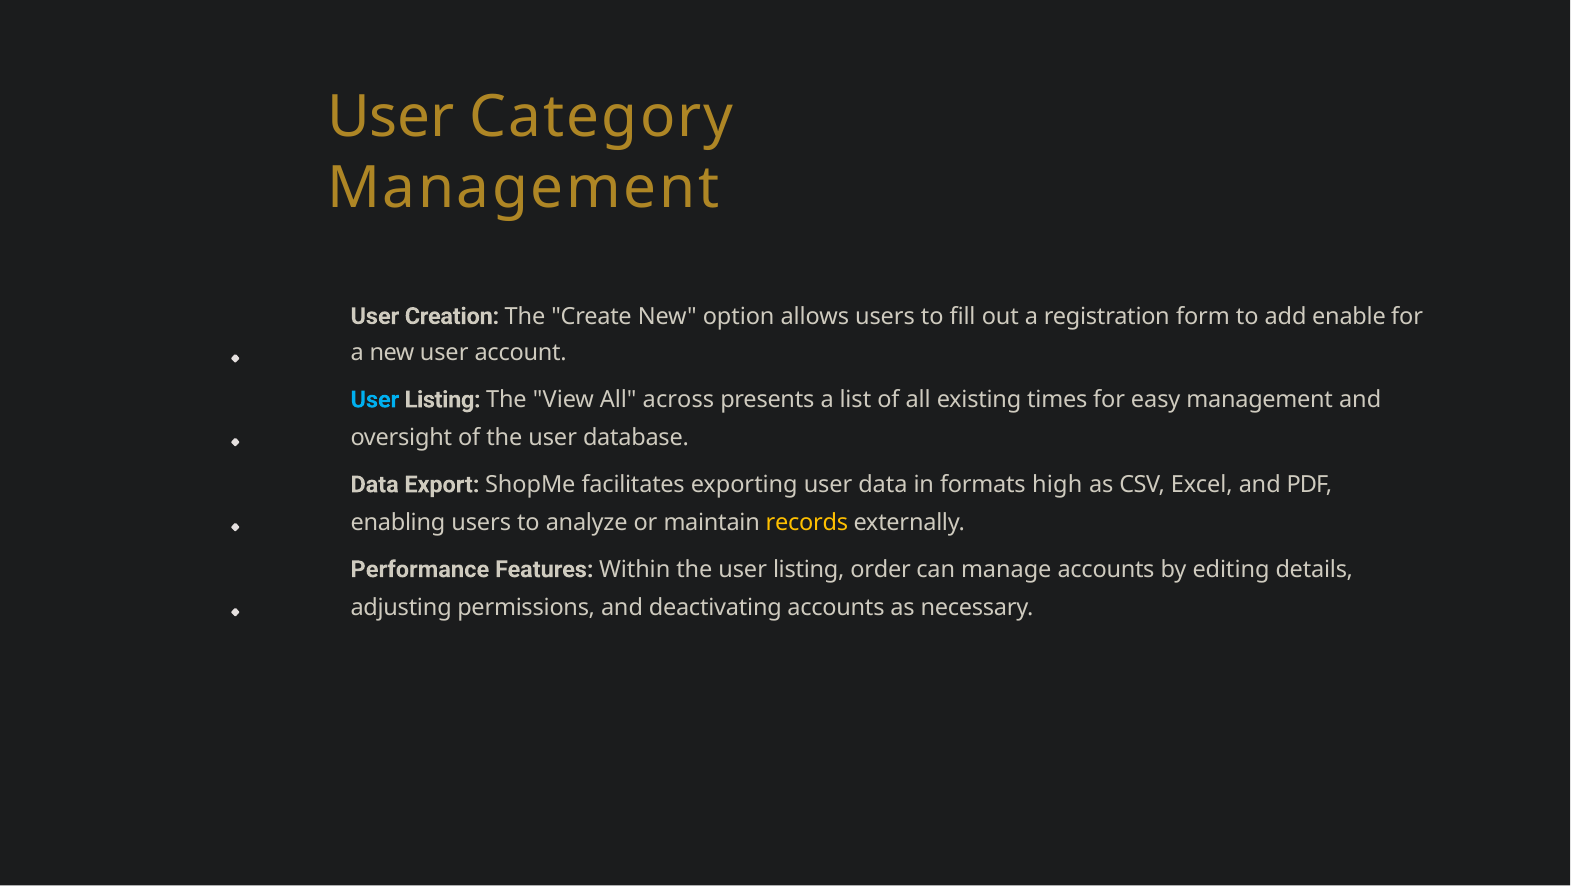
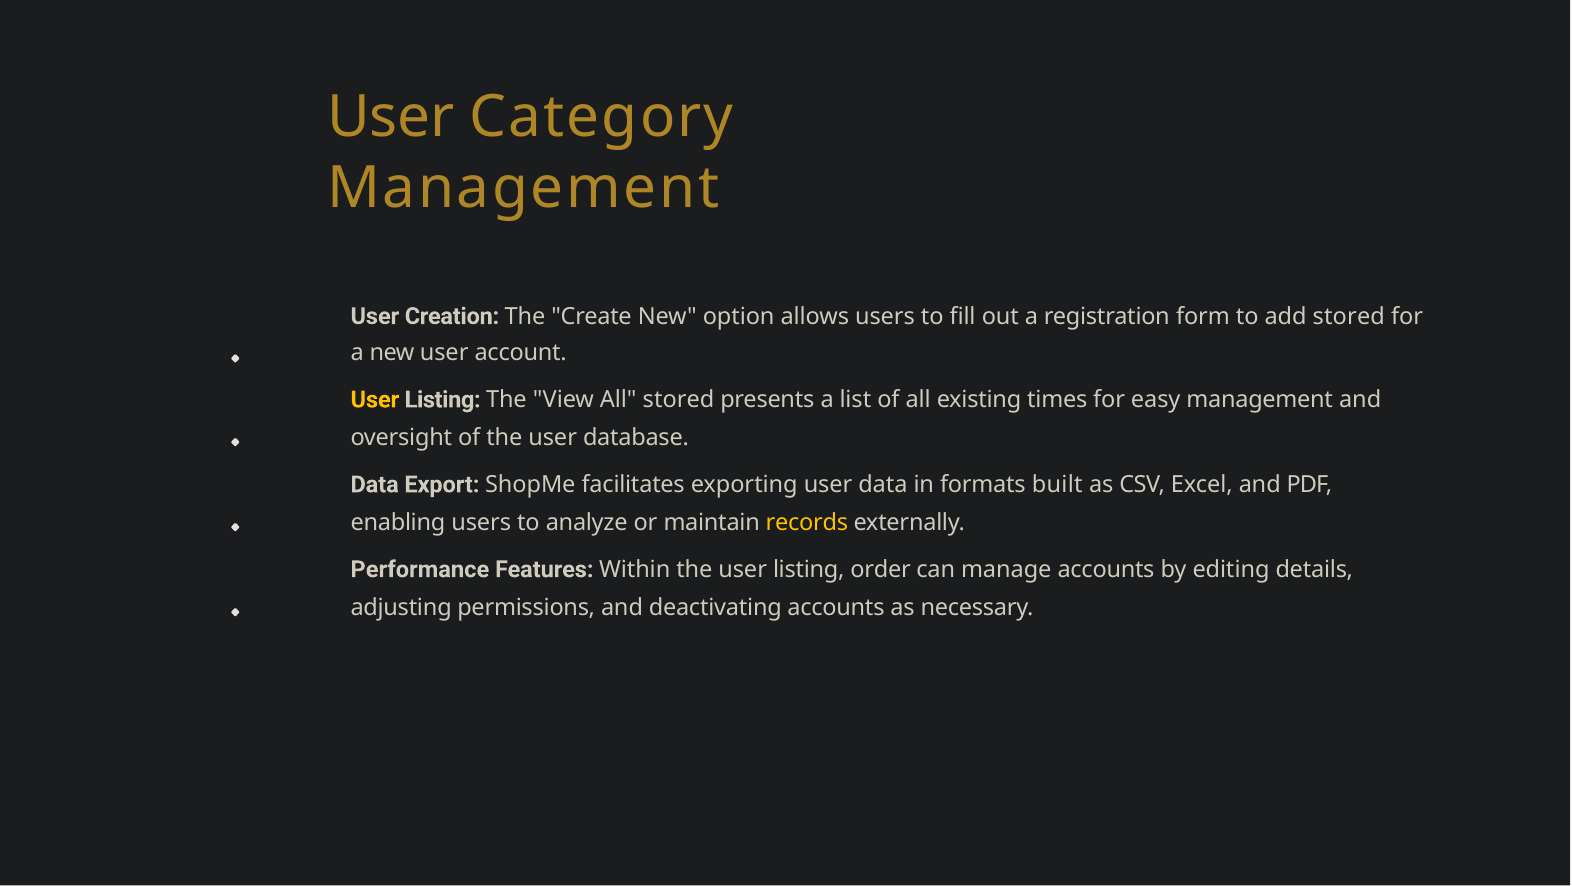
add enable: enable -> stored (1349, 316)
User colour: light blue -> yellow (375, 399)
All across: across -> stored (679, 399)
high: high -> built (1057, 484)
